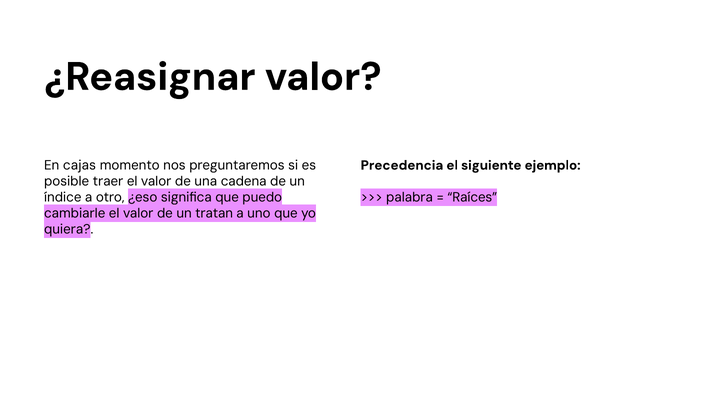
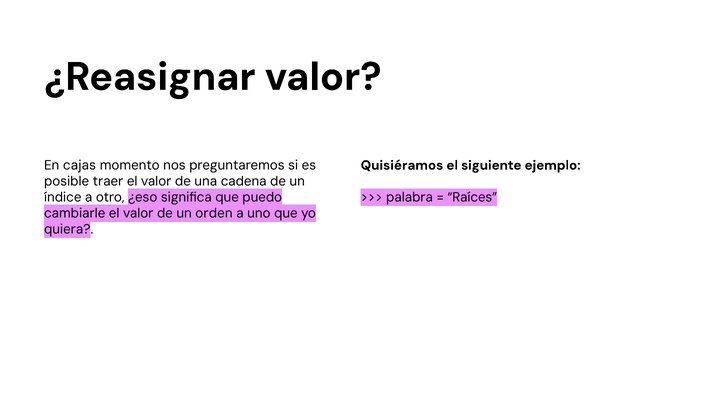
Precedencia: Precedencia -> Quisiéramos (402, 165)
tratan: tratan -> orden (214, 213)
